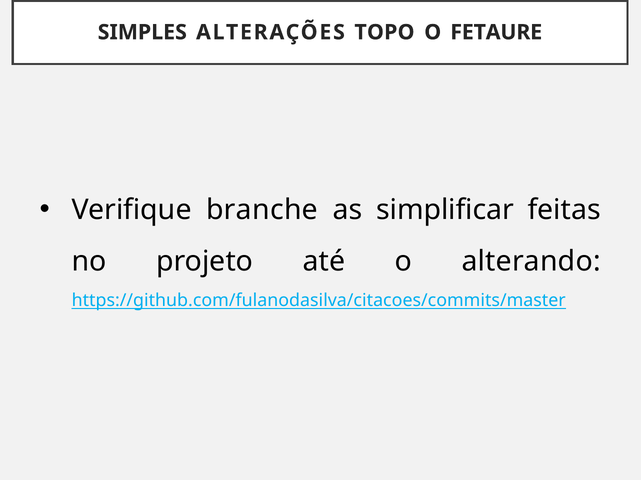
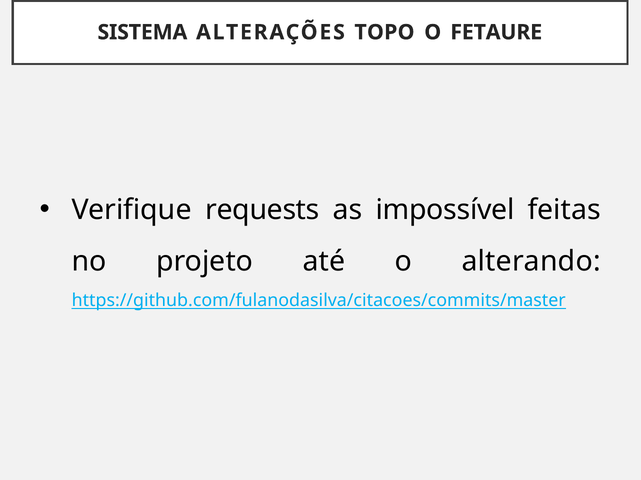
SIMPLES: SIMPLES -> SISTEMA (142, 32)
branche: branche -> requests (262, 210)
simplificar: simplificar -> impossível (445, 210)
